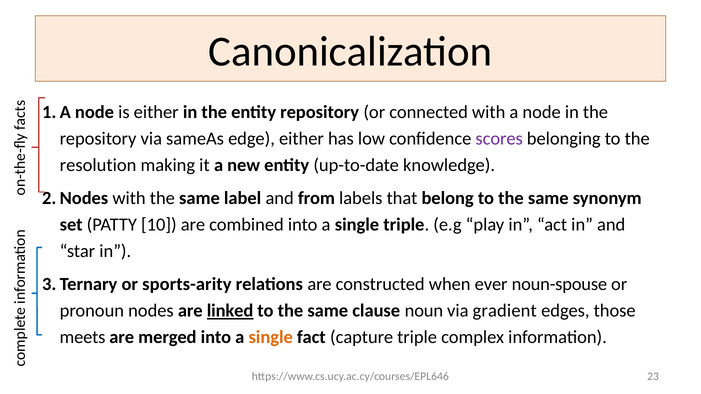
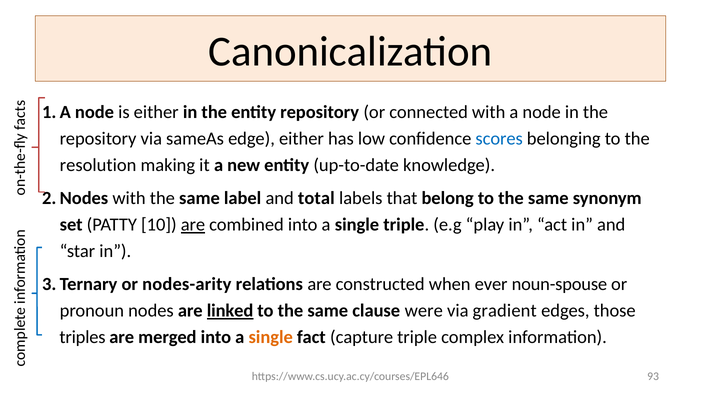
scores colour: purple -> blue (499, 139)
from: from -> total (316, 198)
are underline: none -> present (193, 225)
sports-arity: sports-arity -> nodes-arity (187, 284)
noun: noun -> were (424, 311)
meets: meets -> triples (82, 338)
23: 23 -> 93 (653, 377)
